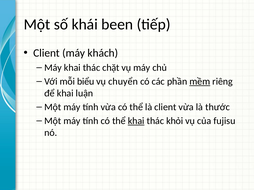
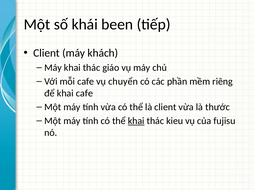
chặt: chặt -> giáo (111, 68)
mỗi biểu: biểu -> cafe (86, 82)
mềm underline: present -> none (200, 82)
khai luận: luận -> cafe (84, 93)
khỏi: khỏi -> kieu (175, 121)
